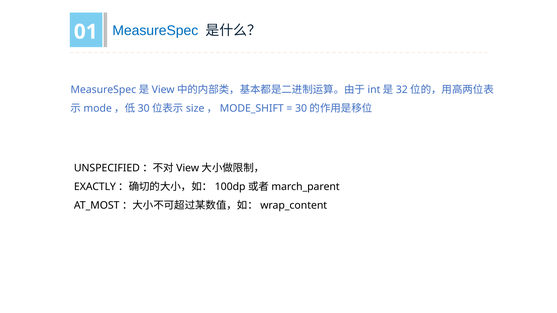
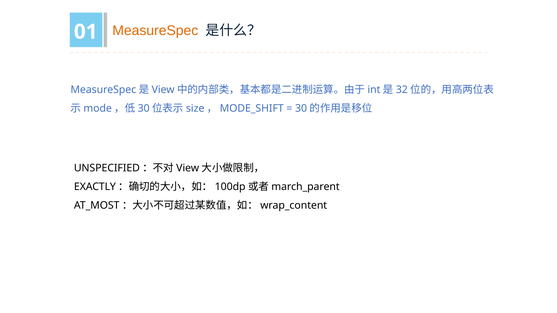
MeasureSpec colour: blue -> orange (155, 31)
